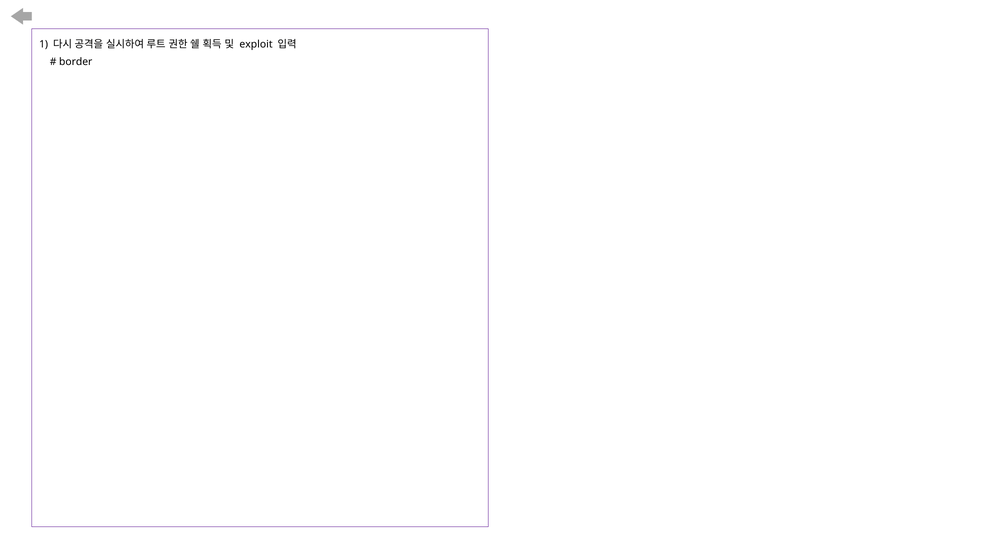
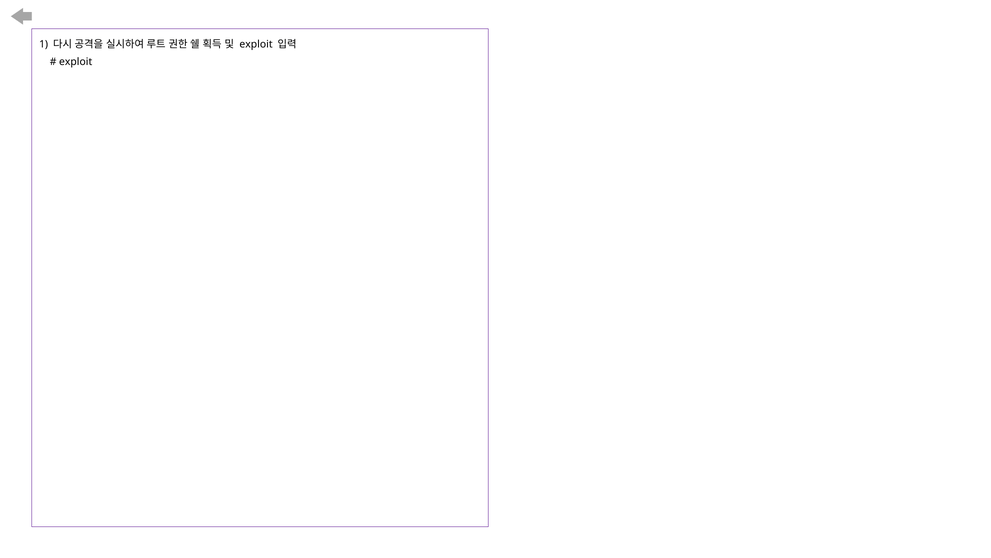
border: border -> exploit (76, 62)
